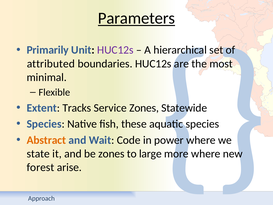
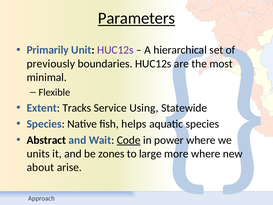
attributed: attributed -> previously (51, 64)
Service Zones: Zones -> Using (144, 108)
these: these -> helps (134, 124)
Abstract colour: orange -> black (46, 140)
Code underline: none -> present (129, 140)
state: state -> units (38, 154)
forest: forest -> about (40, 167)
